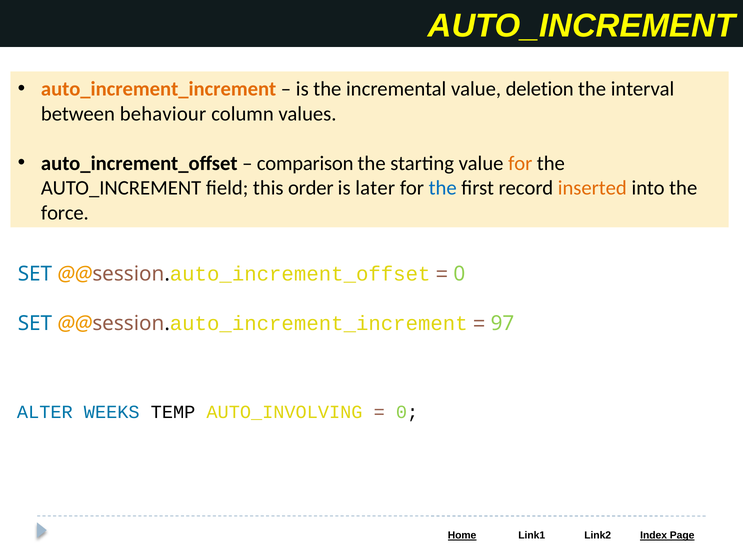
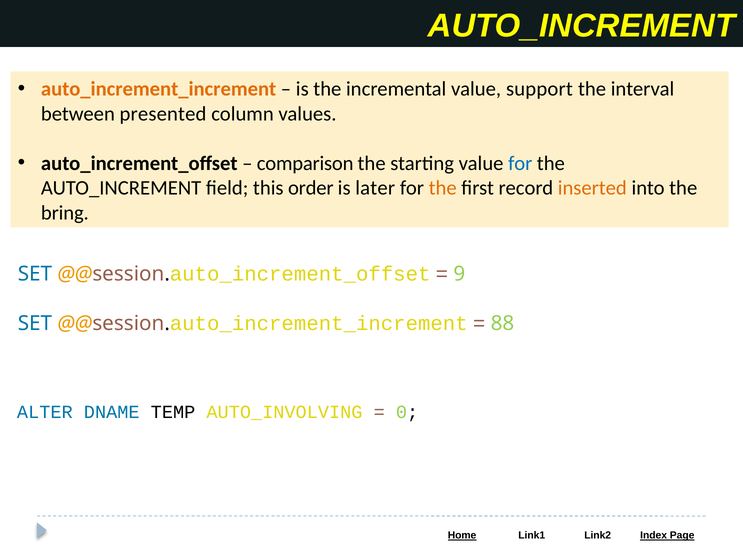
deletion: deletion -> support (539, 89)
behaviour: behaviour -> presented (163, 114)
for colour: orange -> blue (520, 163)
the colour: blue -> orange (443, 188)
force: force -> bring (65, 213)
0: 0 -> 9 (459, 274)
97: 97 -> 88 (502, 323)
WEEKS: WEEKS -> DNAME (112, 412)
